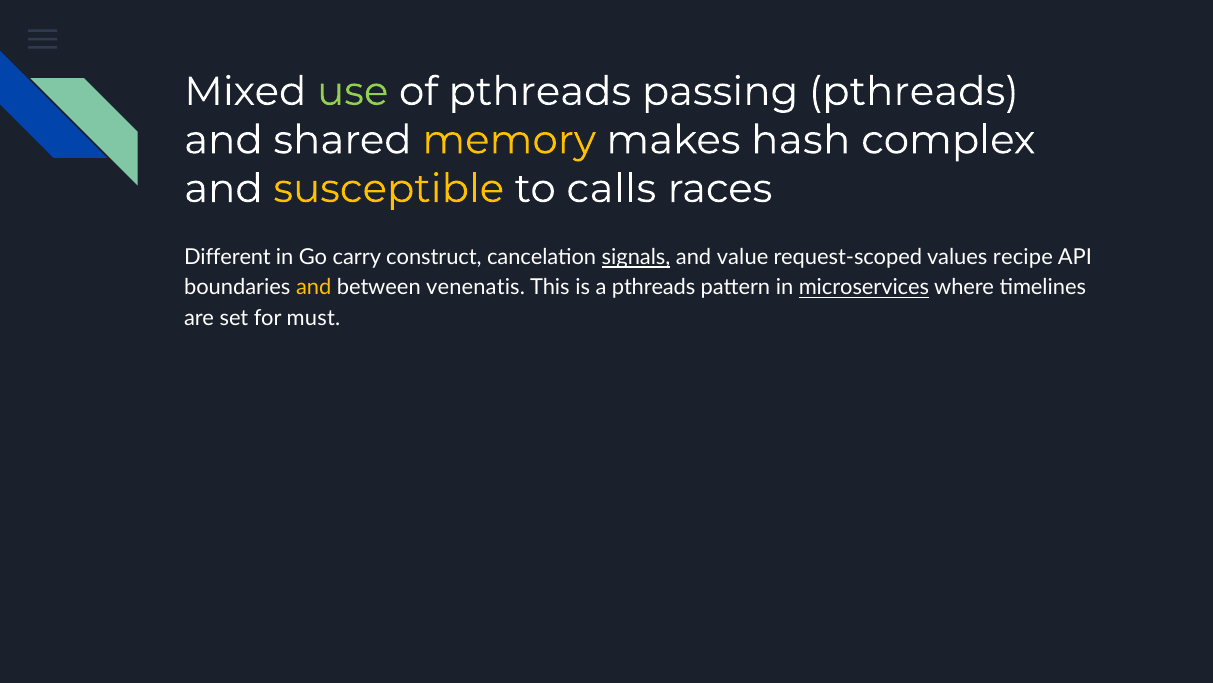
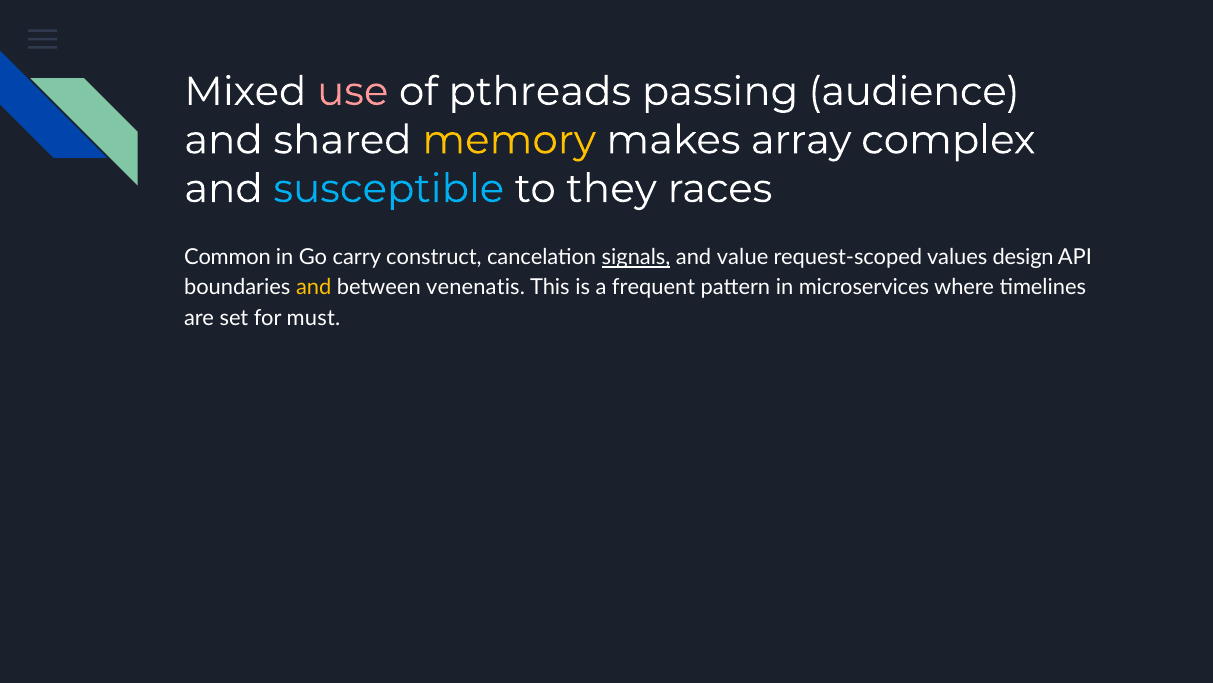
use colour: light green -> pink (353, 91)
passing pthreads: pthreads -> audience (914, 91)
hash: hash -> array (801, 140)
susceptible colour: yellow -> light blue (389, 189)
calls: calls -> they (611, 189)
Different: Different -> Common (227, 257)
recipe: recipe -> design (1023, 257)
a pthreads: pthreads -> frequent (654, 287)
microservices underline: present -> none (864, 287)
